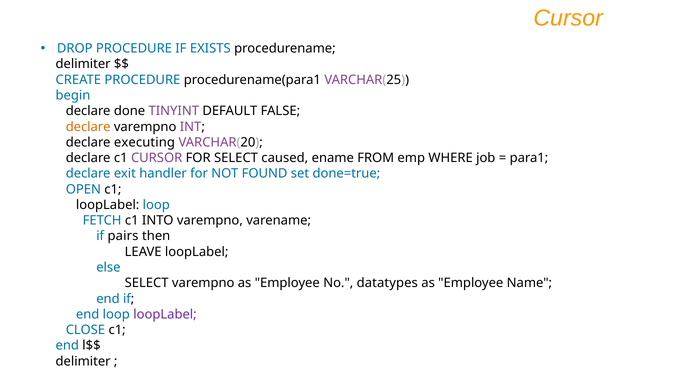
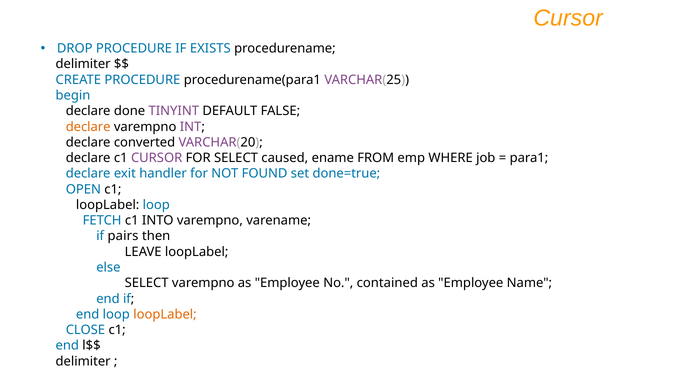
executing: executing -> converted (145, 142)
datatypes: datatypes -> contained (387, 283)
loopLabel colour: purple -> orange (165, 314)
